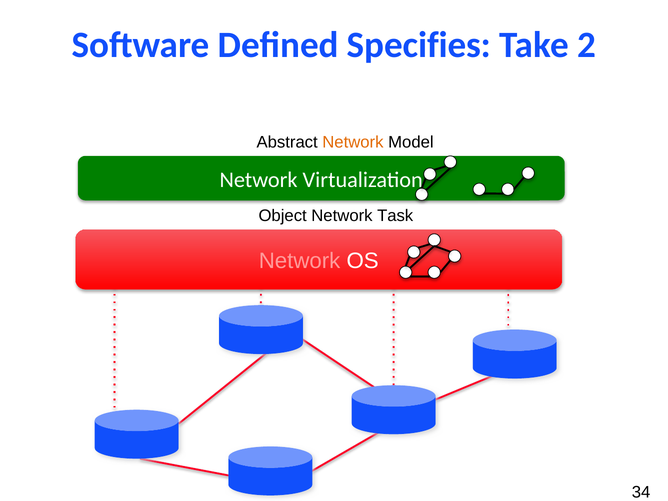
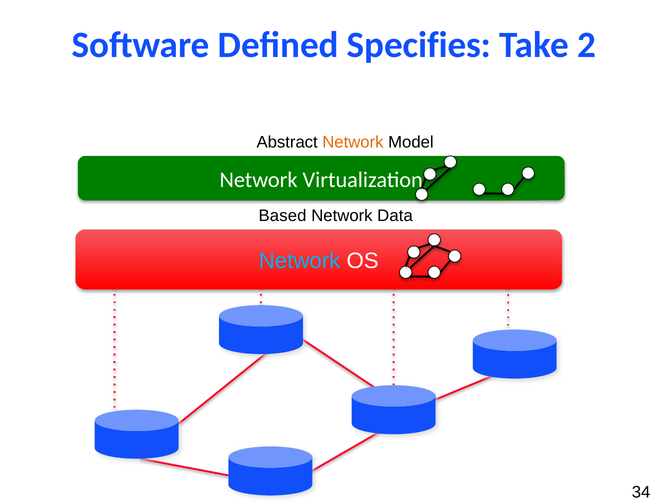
Object: Object -> Based (283, 216)
Task: Task -> Data (395, 216)
Network colour: pink -> light blue (300, 261)
